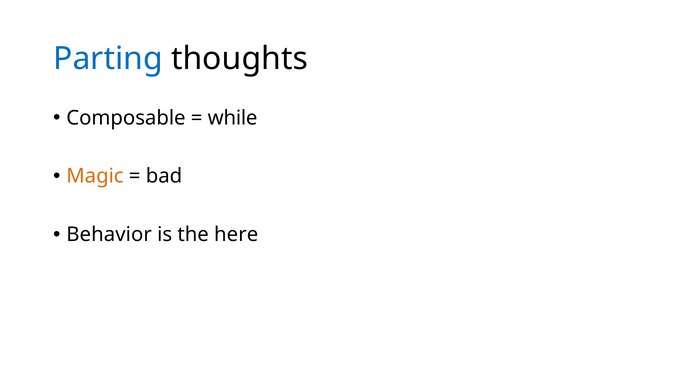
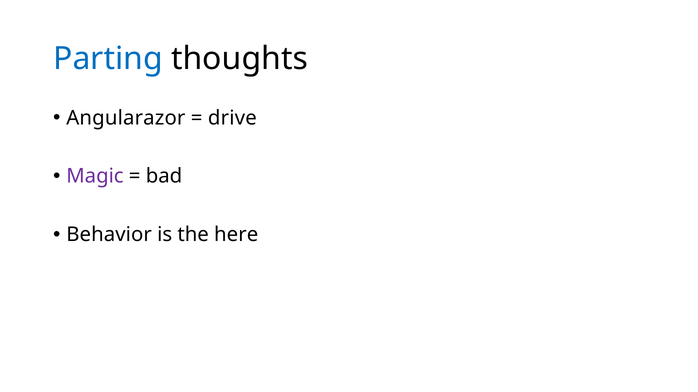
Composable: Composable -> Angularazor (126, 118)
while: while -> drive (232, 118)
Magic colour: orange -> purple (95, 177)
